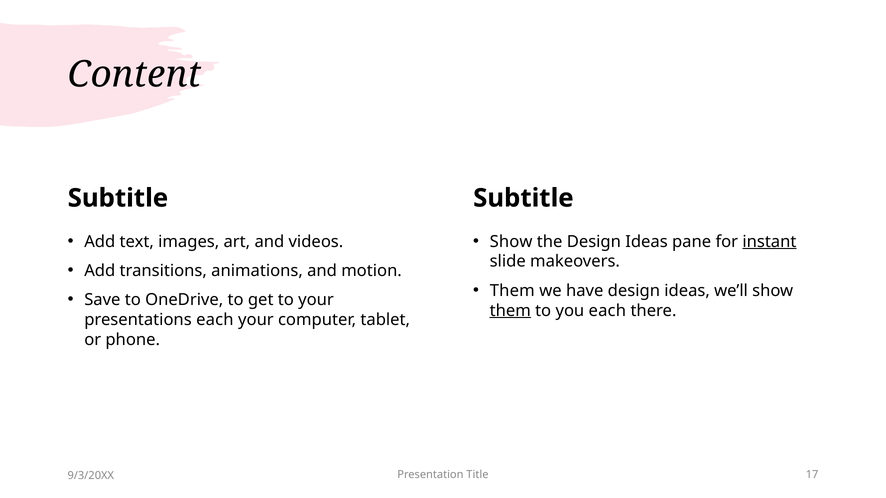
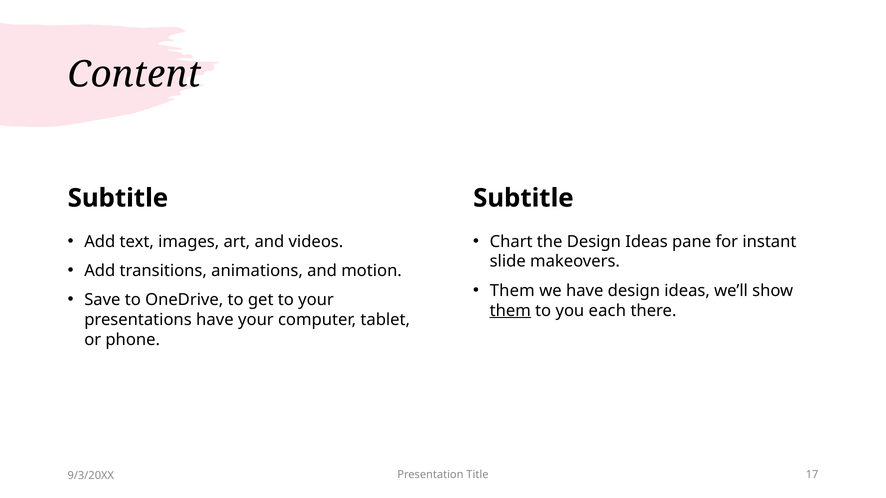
Show: Show -> Chart (511, 242)
instant underline: present -> none (769, 242)
presentations each: each -> have (215, 320)
